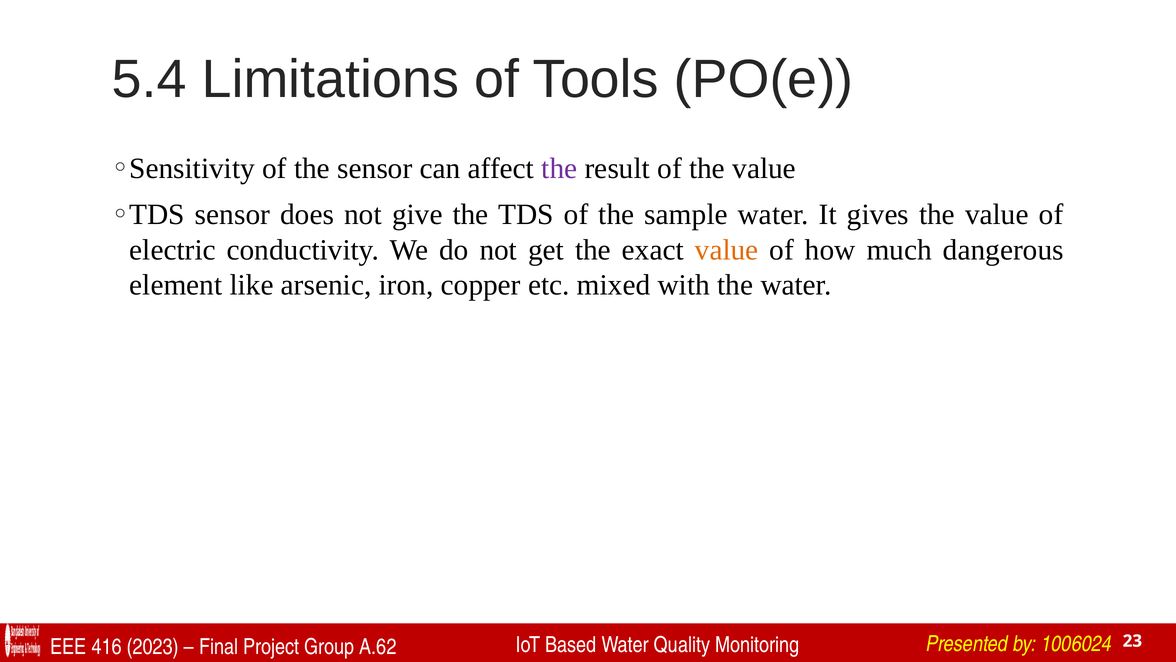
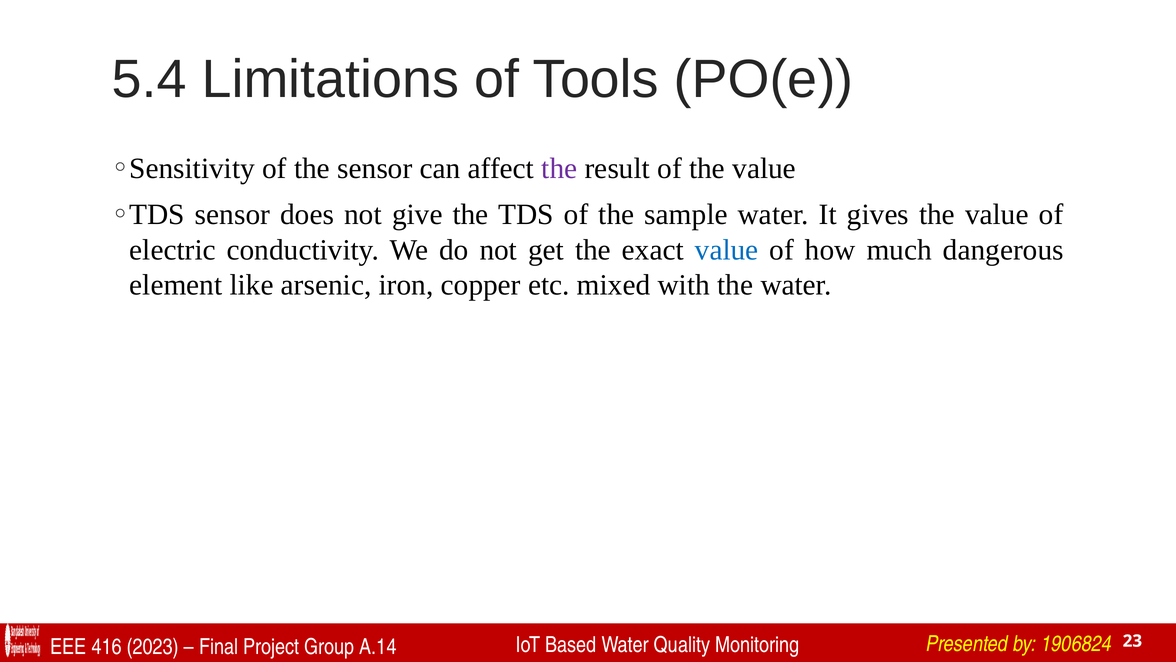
value colour: orange -> blue (727, 250)
A.62: A.62 -> A.14 (378, 646)
1006024: 1006024 -> 1906824 (1077, 643)
